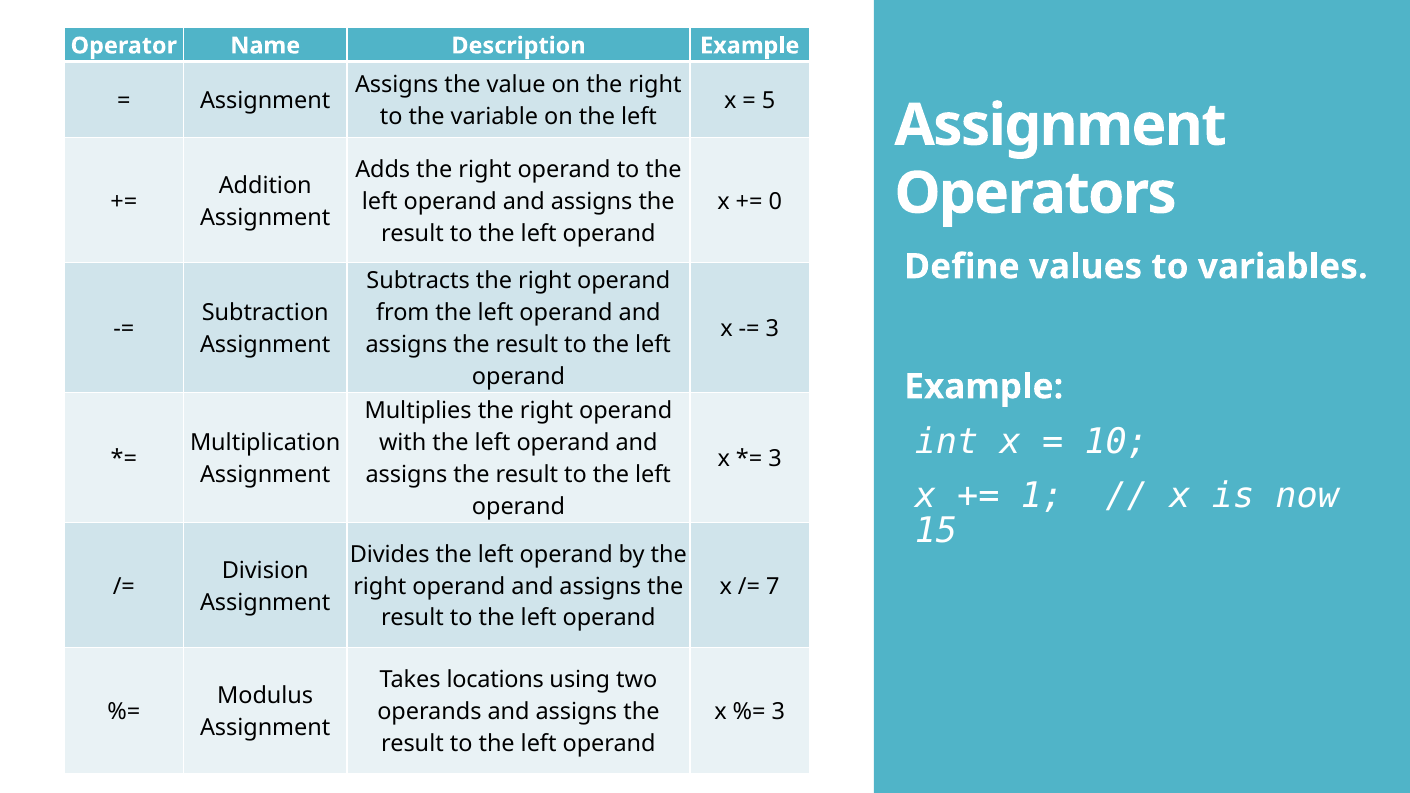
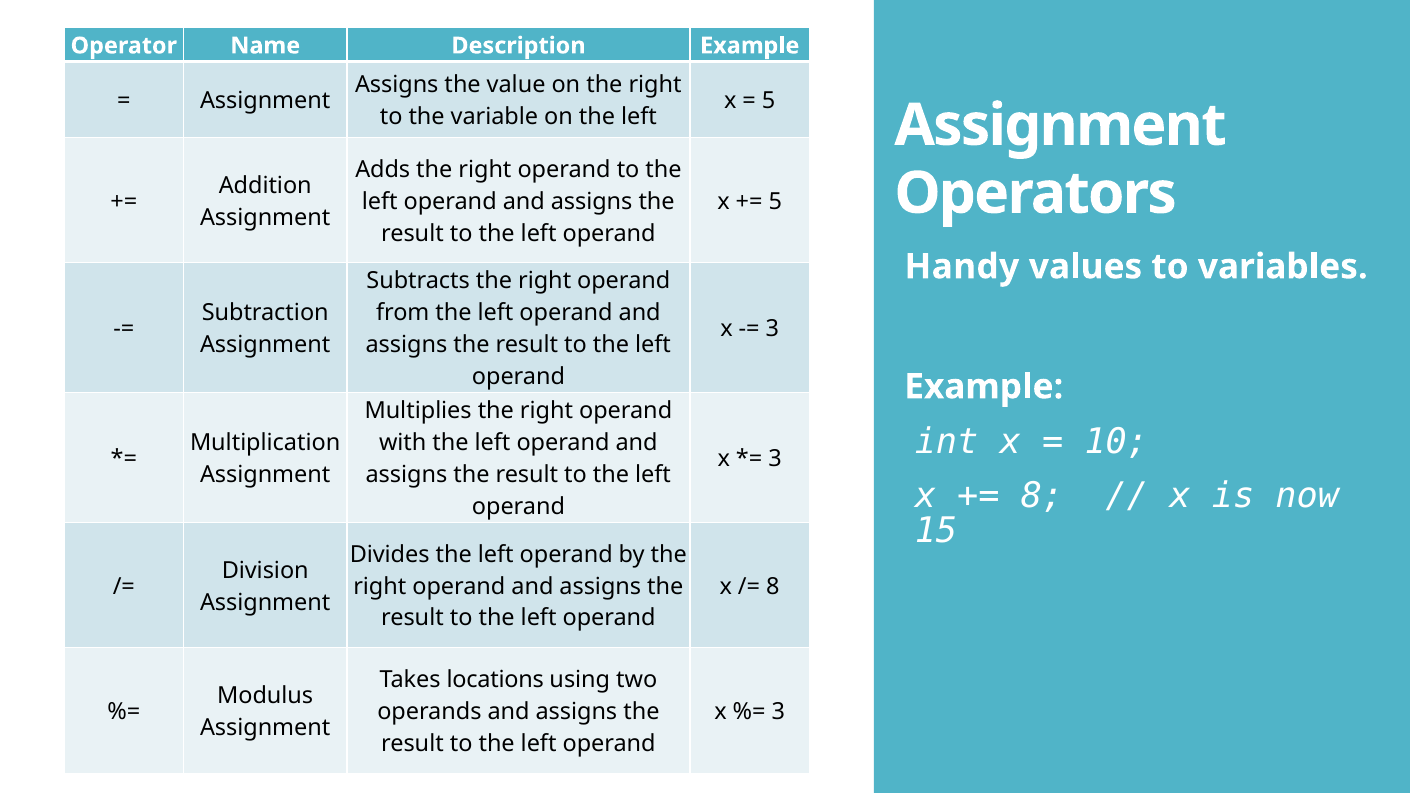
0: 0 -> 5 (775, 201)
Define: Define -> Handy (962, 267)
1: 1 -> 8 (1042, 496)
7: 7 -> 8 (773, 586)
